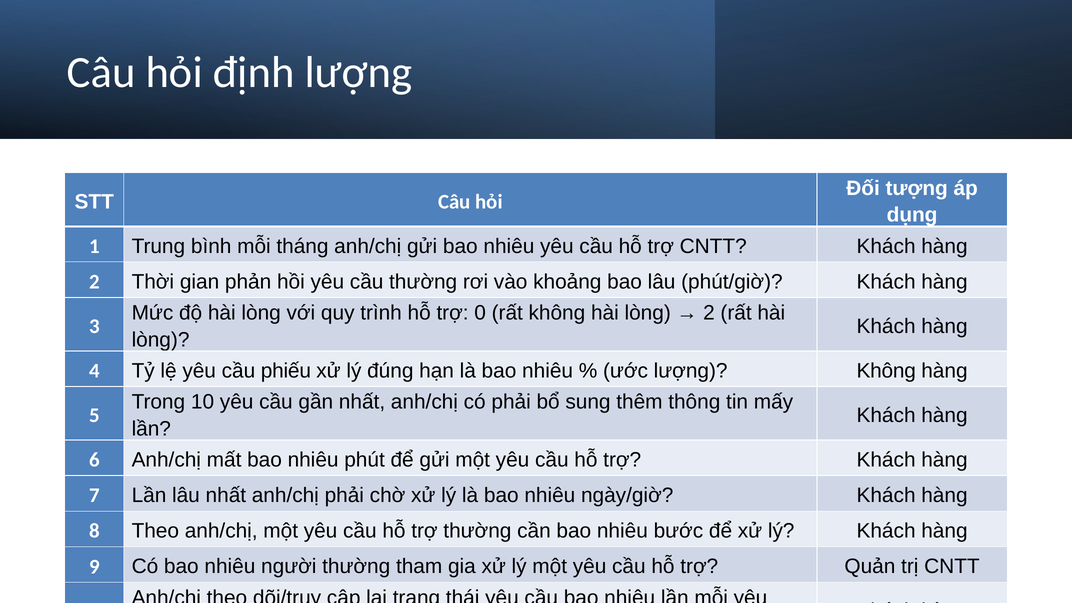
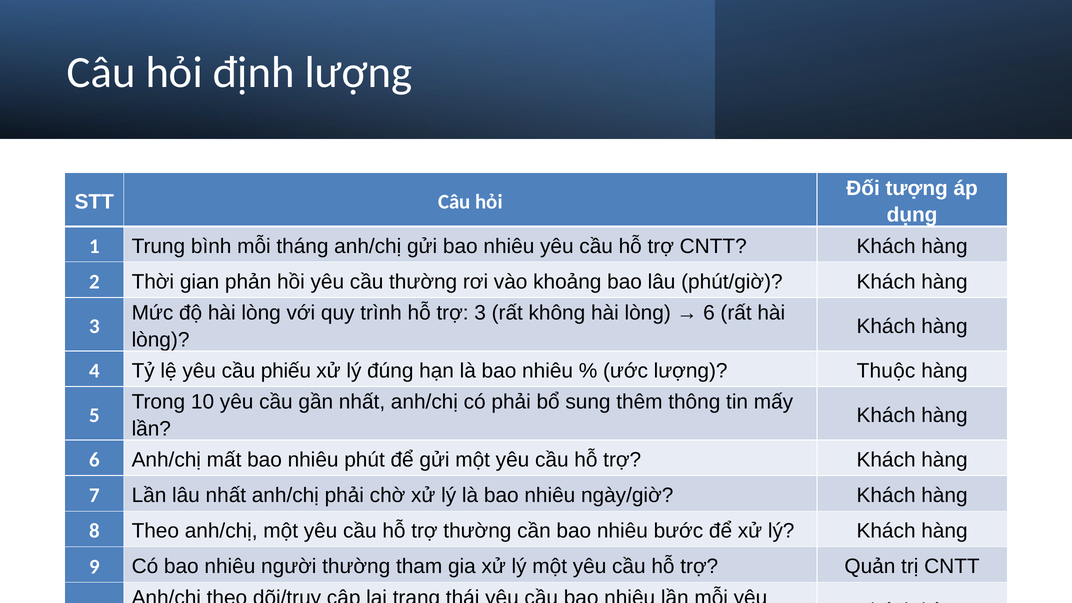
trợ 0: 0 -> 3 (480, 313)
2: 2 -> 6 (709, 313)
lượng Không: Không -> Thuộc (886, 371)
